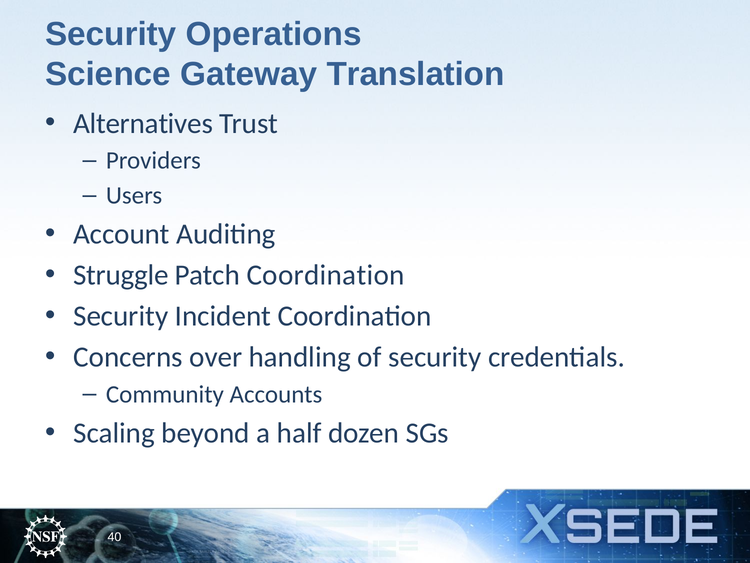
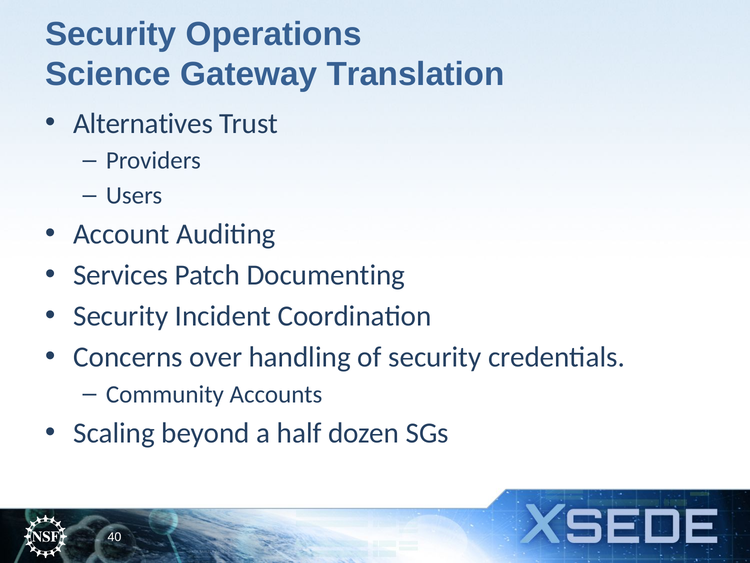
Struggle: Struggle -> Services (121, 275)
Patch Coordination: Coordination -> Documenting (326, 275)
